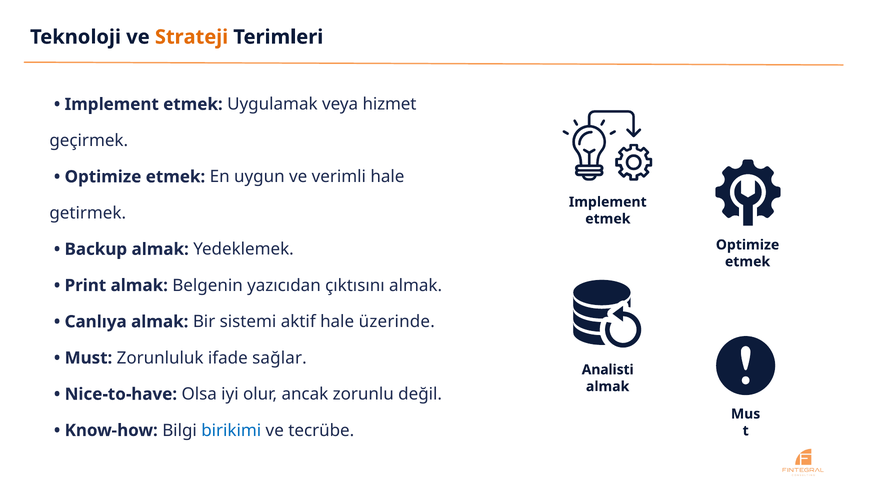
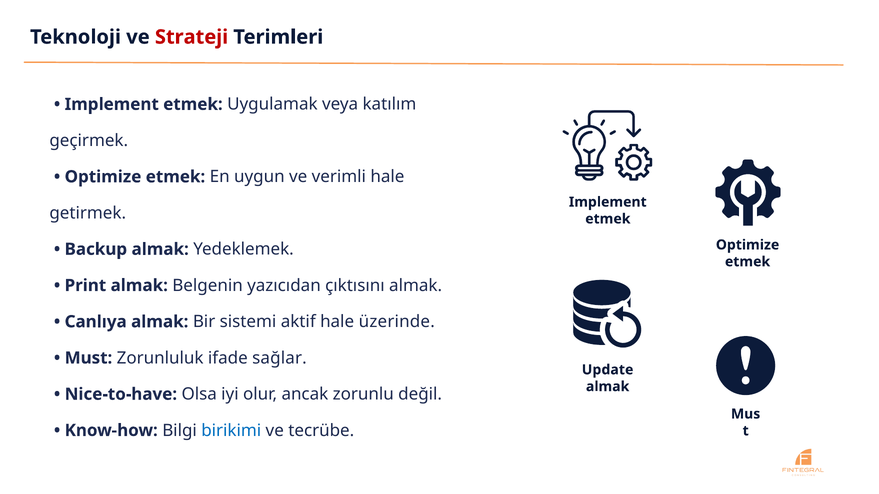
Strateji colour: orange -> red (192, 37)
hizmet: hizmet -> katılım (389, 104)
Analisti: Analisti -> Update (608, 370)
